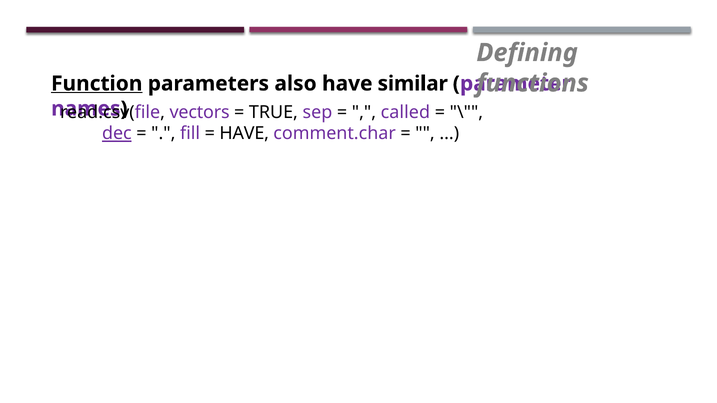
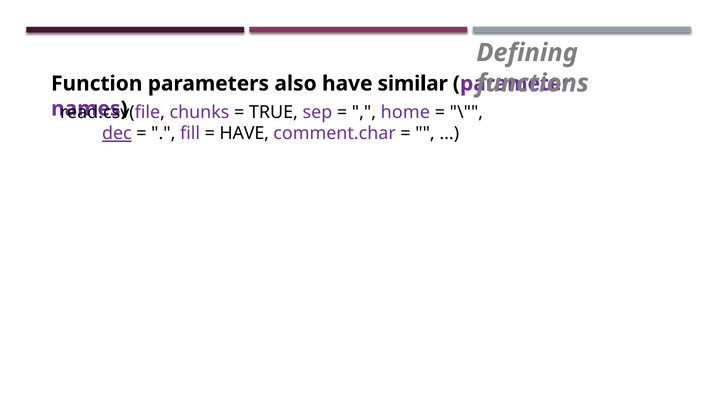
Function underline: present -> none (97, 84)
vectors: vectors -> chunks (199, 112)
called: called -> home (405, 112)
